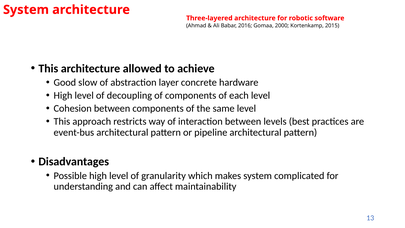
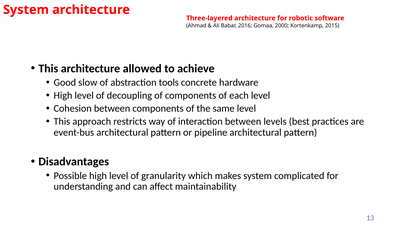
layer: layer -> tools (169, 82)
